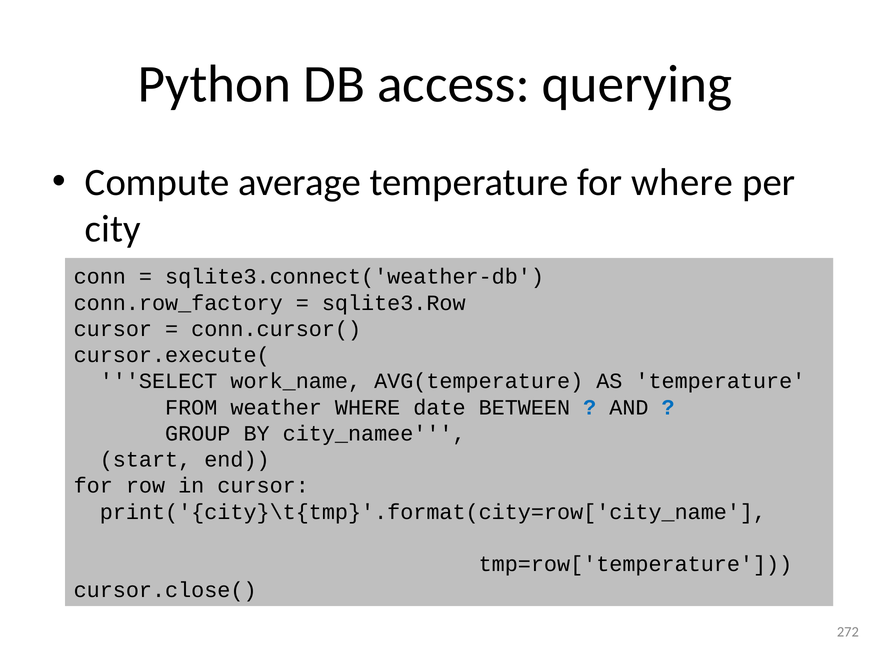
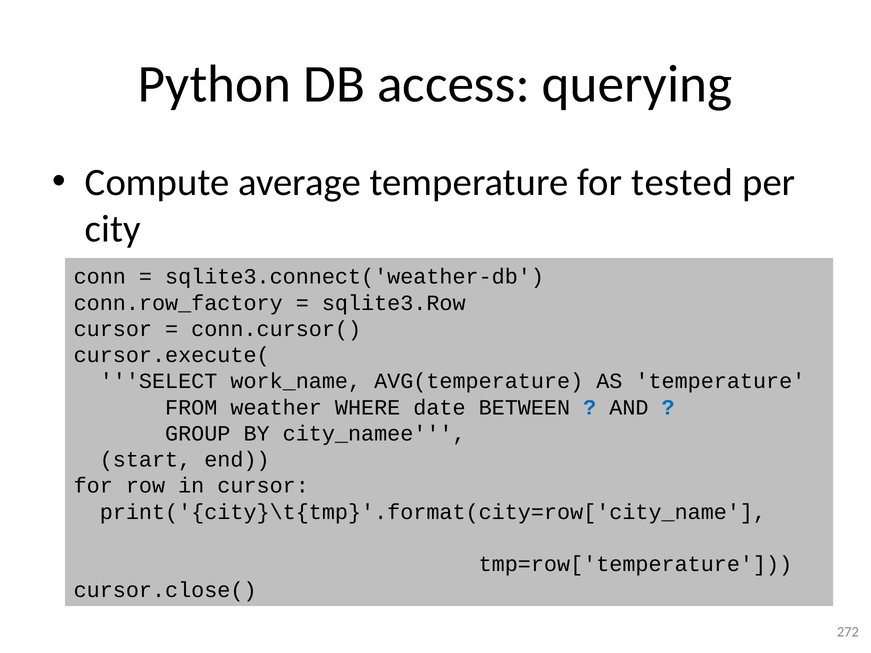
for where: where -> tested (682, 183)
